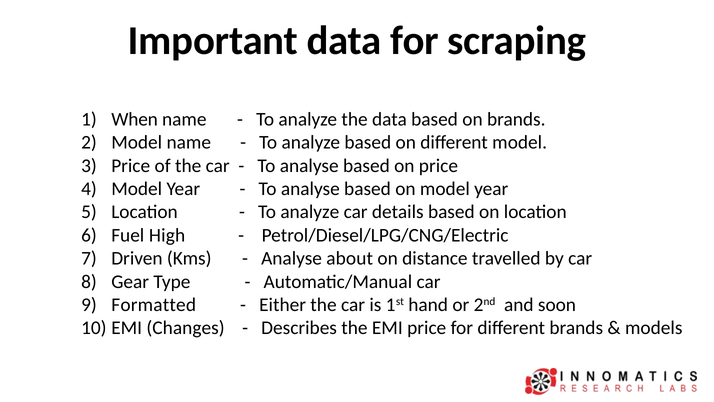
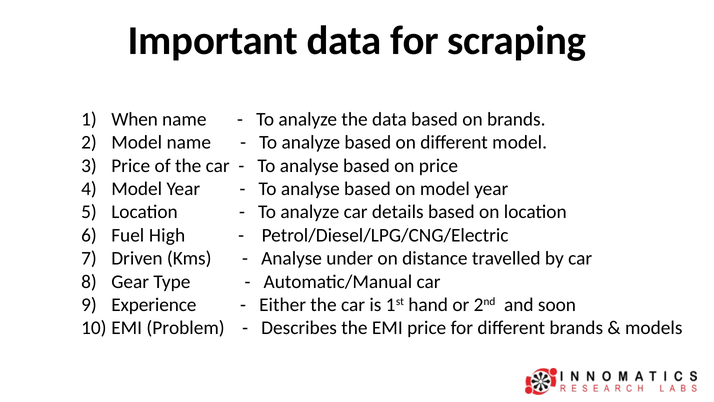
about: about -> under (350, 258)
Formatted: Formatted -> Experience (154, 305)
Changes: Changes -> Problem (186, 328)
